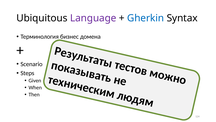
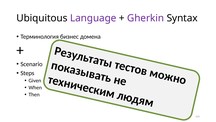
Gherkin colour: blue -> purple (146, 18)
